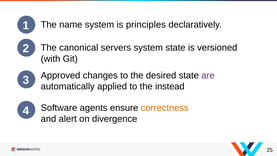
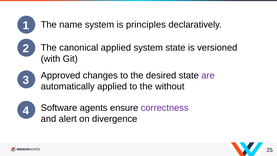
canonical servers: servers -> applied (116, 48)
instead: instead -> without (170, 86)
correctness colour: orange -> purple (165, 108)
